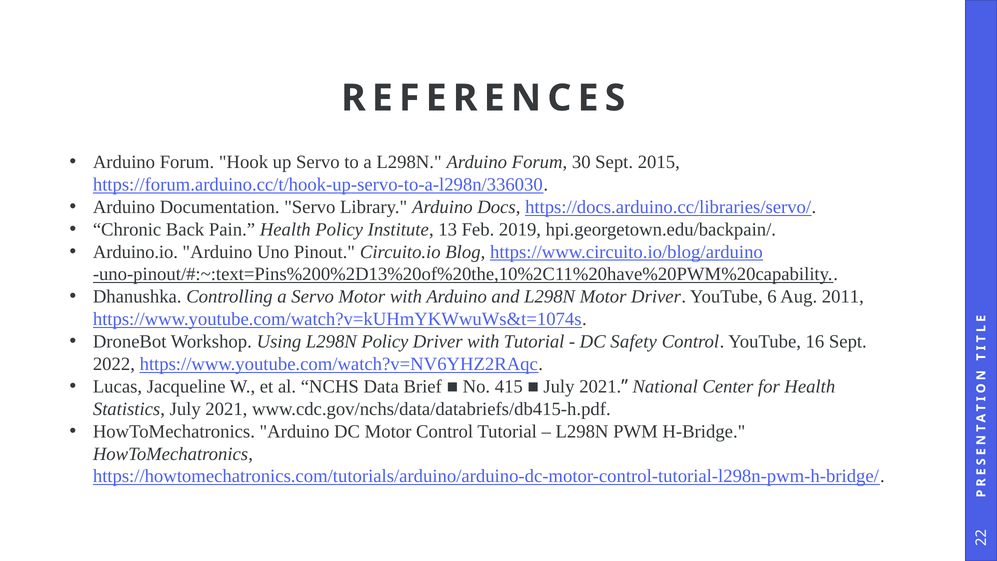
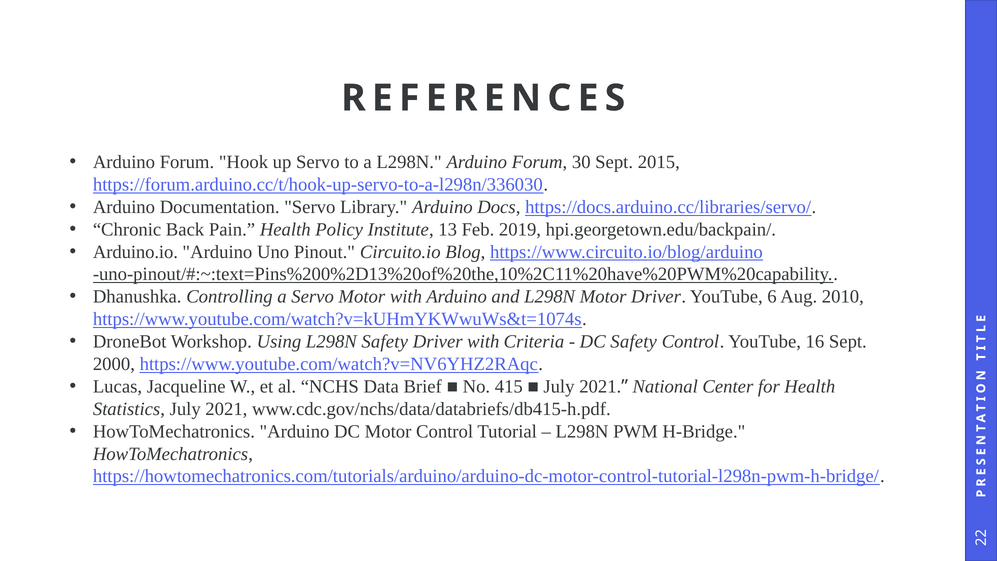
2011: 2011 -> 2010 (843, 297)
L298N Policy: Policy -> Safety (385, 342)
with Tutorial: Tutorial -> Criteria (534, 342)
2022: 2022 -> 2000 (114, 364)
